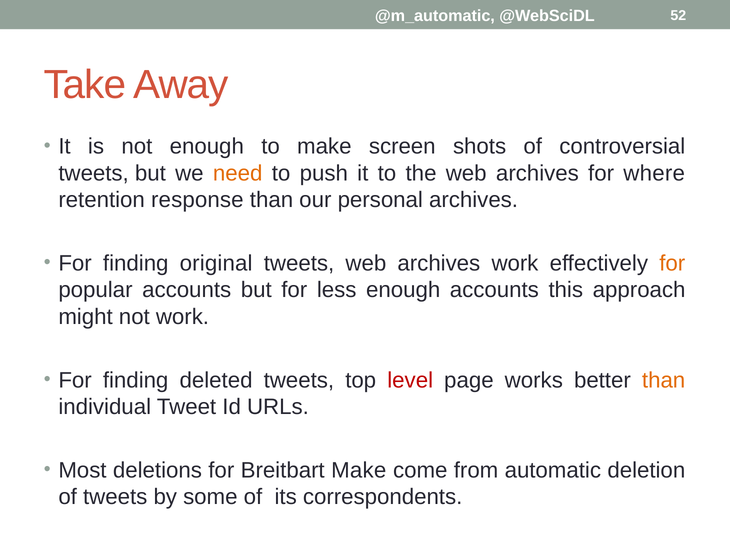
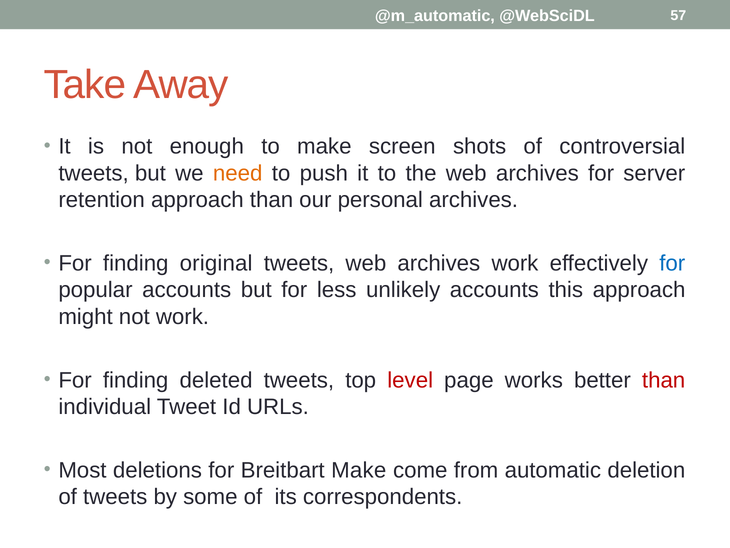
52: 52 -> 57 (678, 16)
where: where -> server (654, 173)
retention response: response -> approach (197, 200)
for colour: orange -> blue (672, 263)
less enough: enough -> unlikely (403, 290)
than colour: orange -> red (664, 380)
